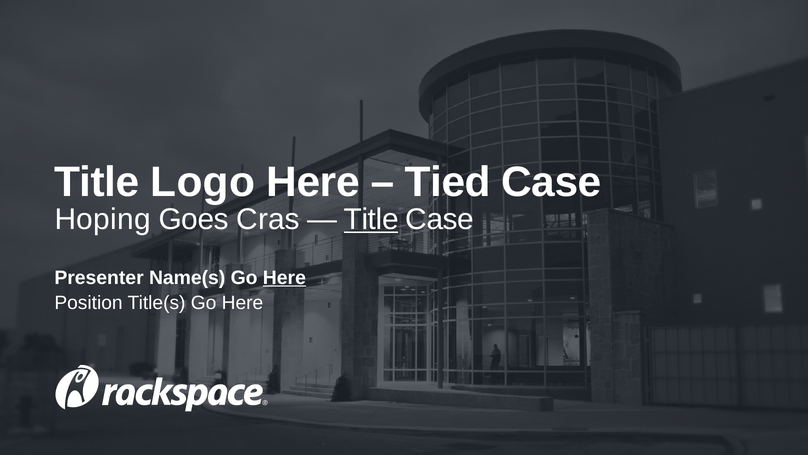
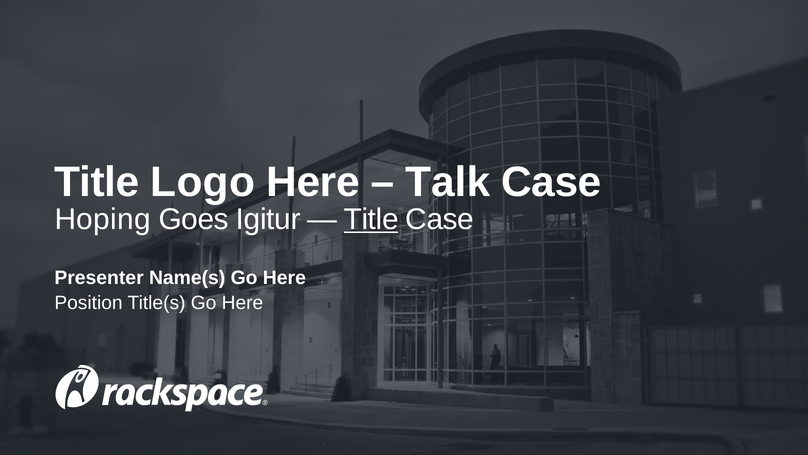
Tied: Tied -> Talk (448, 182)
Cras: Cras -> Igitur (268, 219)
Here underline: present -> none (284, 278)
